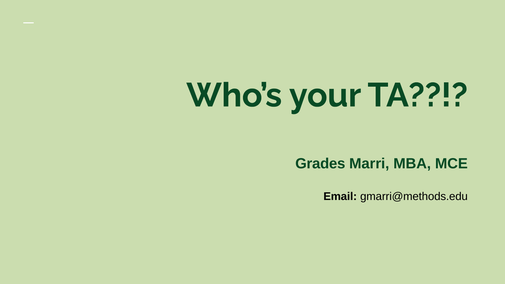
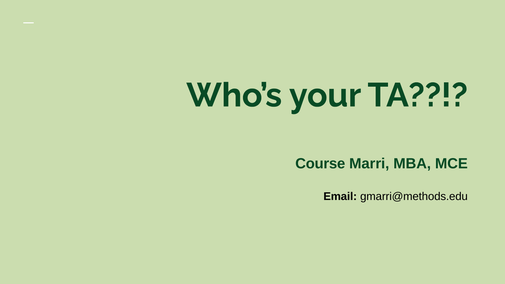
Grades: Grades -> Course (320, 164)
